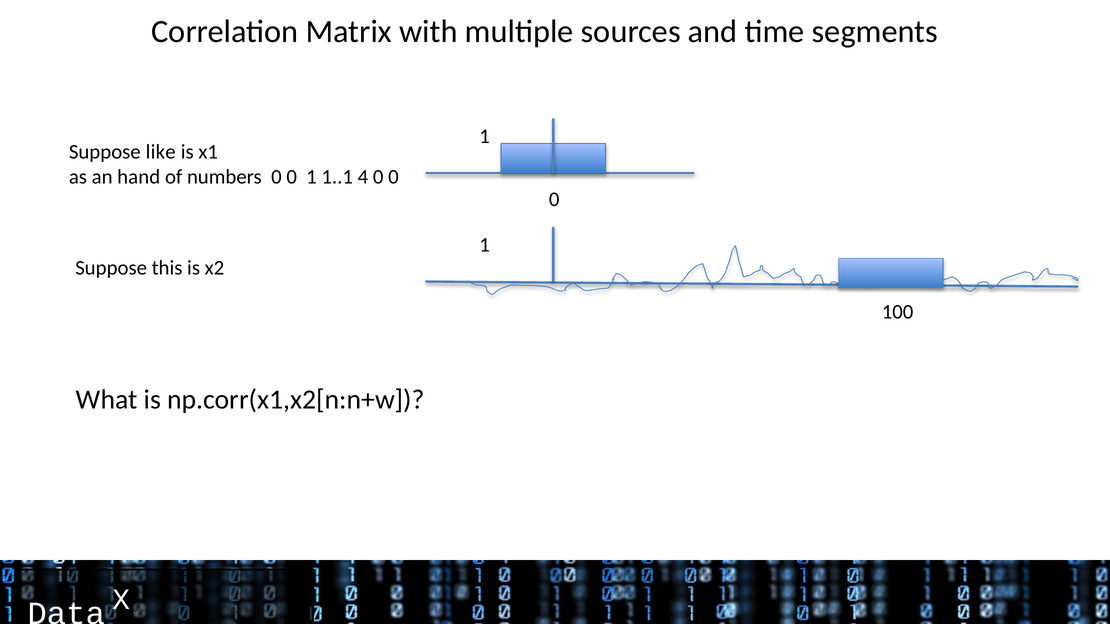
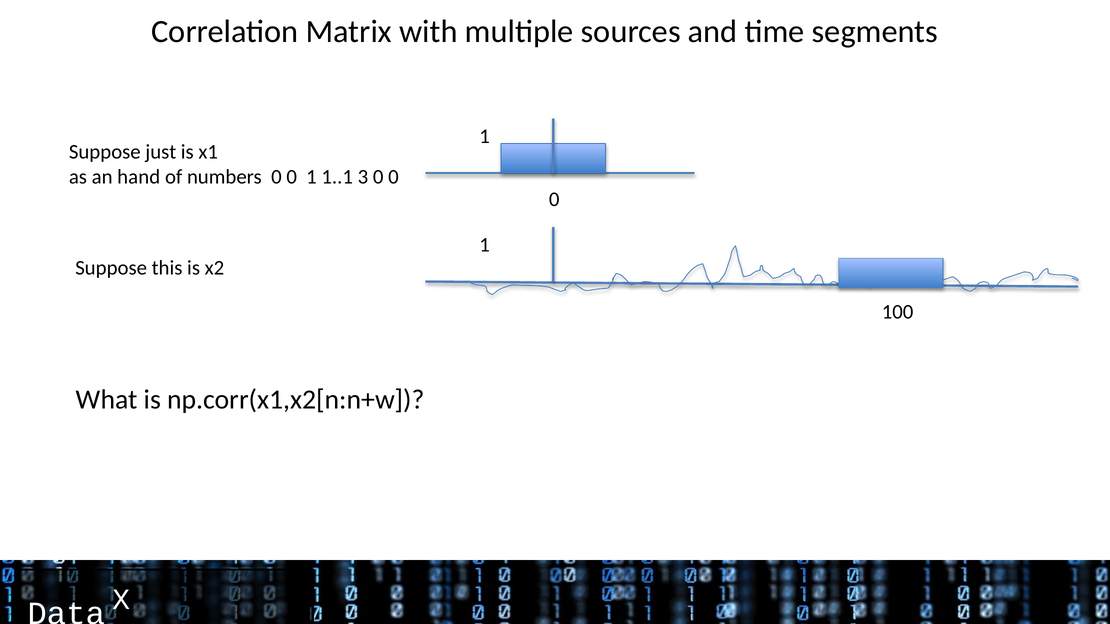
like: like -> just (161, 152)
4: 4 -> 3 (363, 177)
